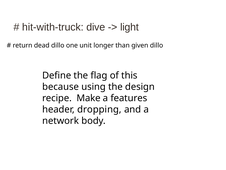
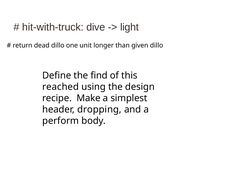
flag: flag -> find (99, 75)
because: because -> reached (61, 87)
features: features -> simplest (129, 98)
network: network -> perform (61, 120)
